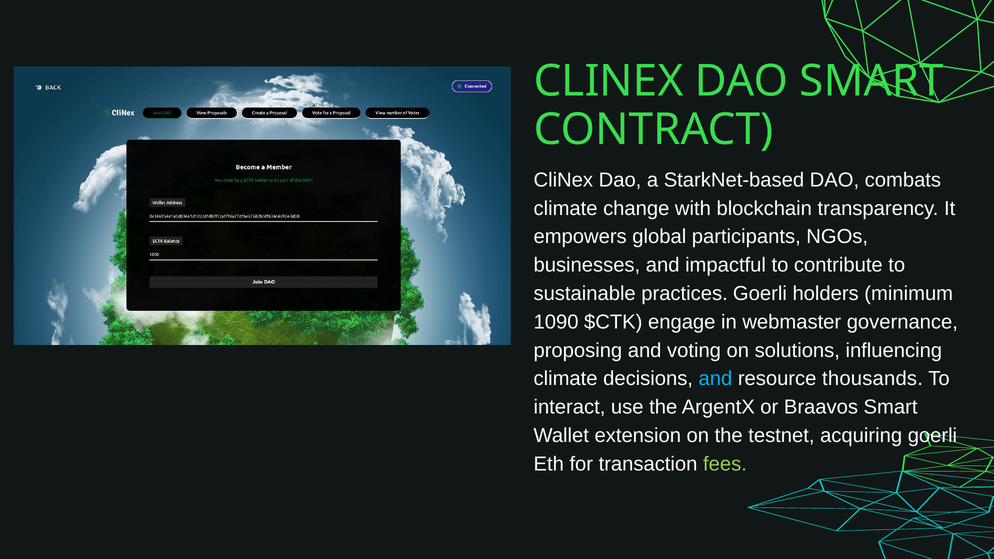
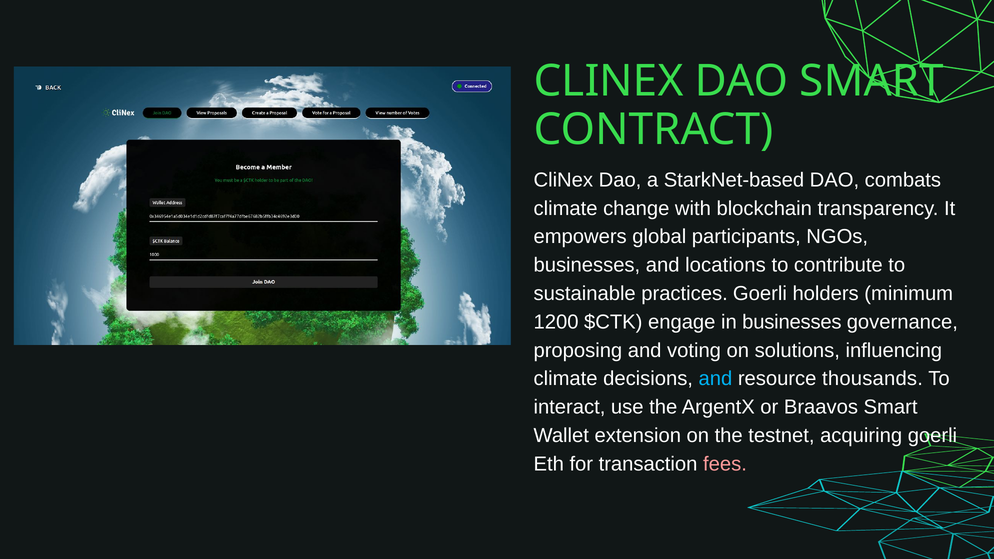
impactful: impactful -> locations (725, 265)
1090: 1090 -> 1200 (556, 322)
in webmaster: webmaster -> businesses (792, 322)
fees colour: light green -> pink (725, 464)
